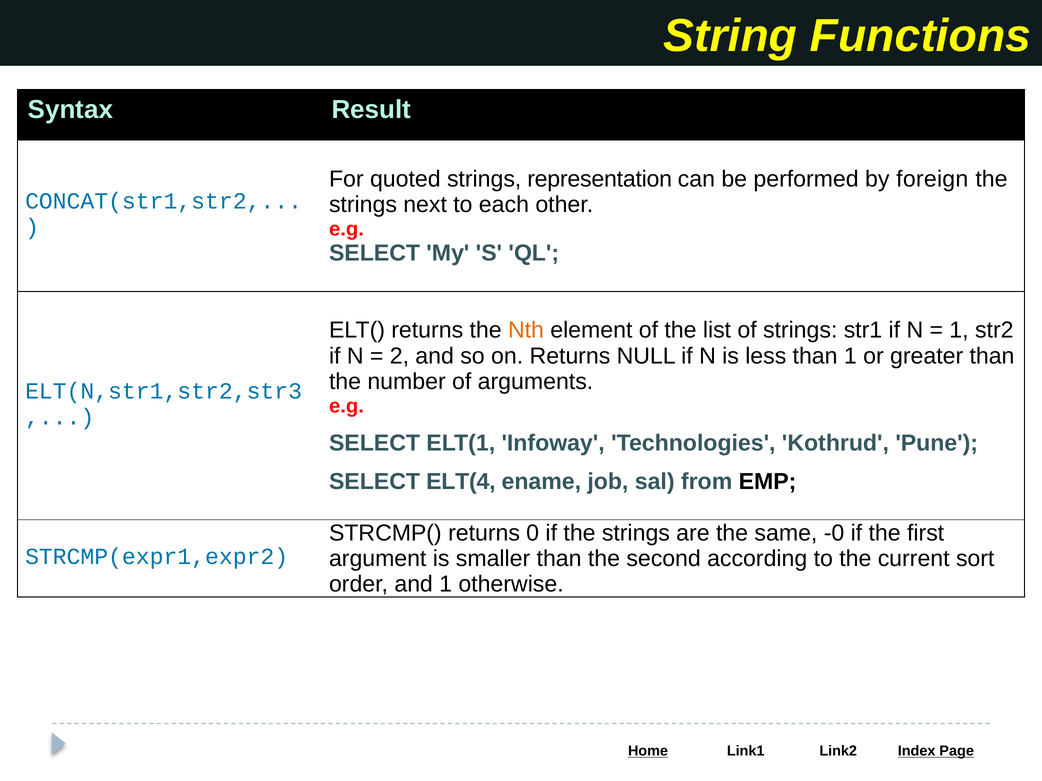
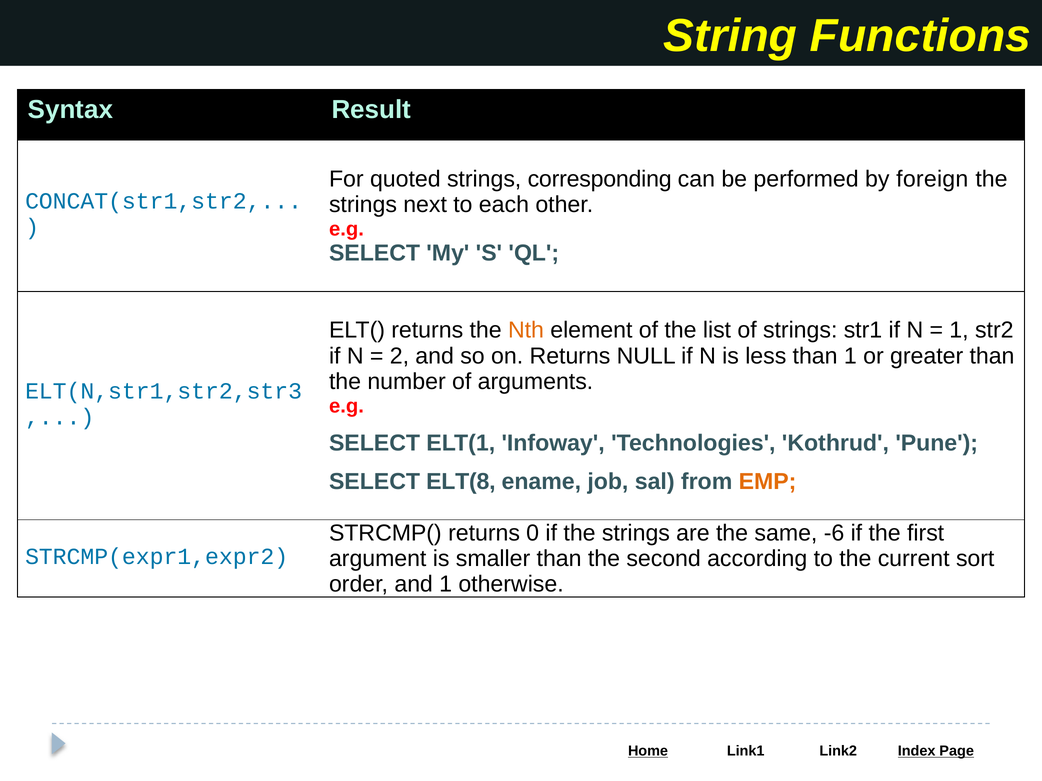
representation: representation -> corresponding (600, 179)
ELT(4: ELT(4 -> ELT(8 (461, 482)
EMP colour: black -> orange (768, 482)
-0: -0 -> -6 (834, 533)
